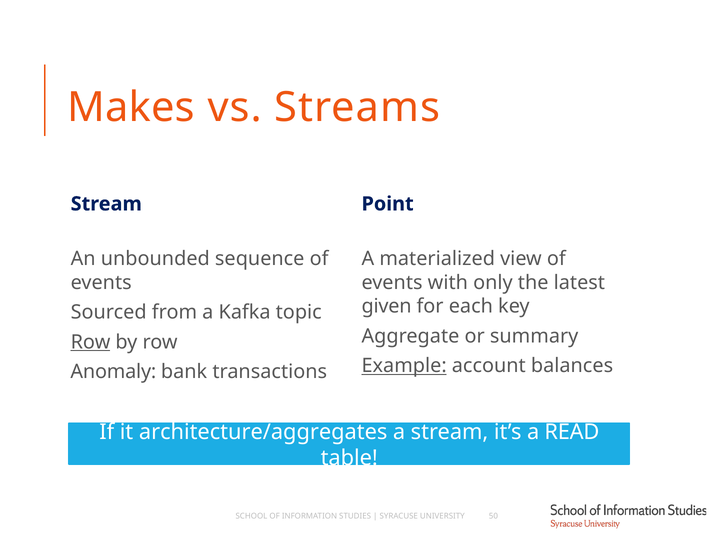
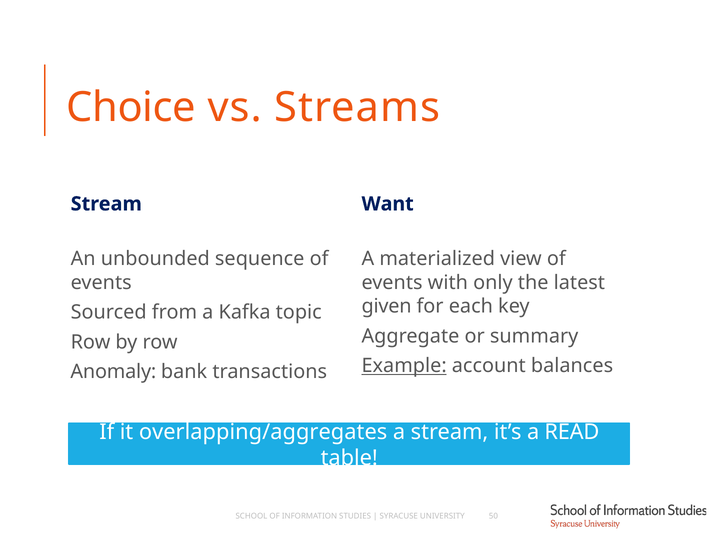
Makes: Makes -> Choice (131, 107)
Point: Point -> Want (388, 204)
Row underline: present -> none (91, 342)
architecture/aggregates: architecture/aggregates -> overlapping/aggregates (263, 432)
